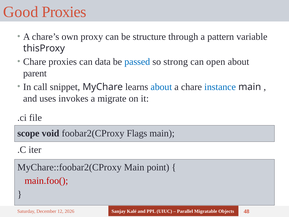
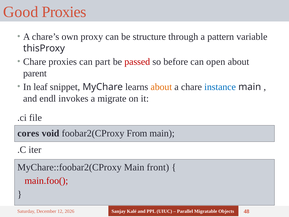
data: data -> part (103, 62)
passed colour: blue -> red (137, 62)
strong: strong -> before (176, 62)
call: call -> leaf (41, 87)
about colour: blue -> orange (161, 87)
uses: uses -> endl (48, 98)
scope: scope -> cores (28, 133)
Flags: Flags -> From (137, 133)
point: point -> front (158, 167)
